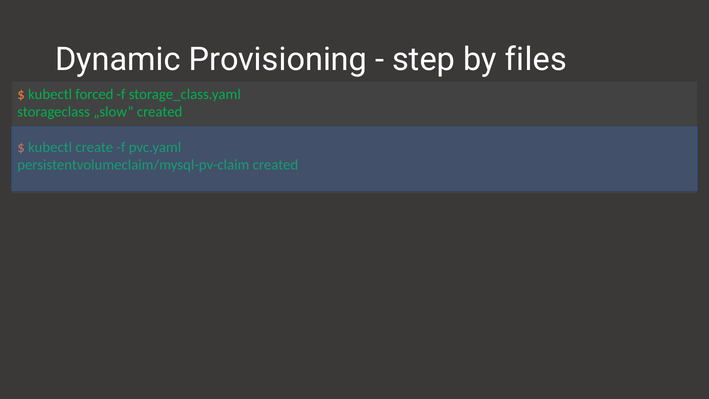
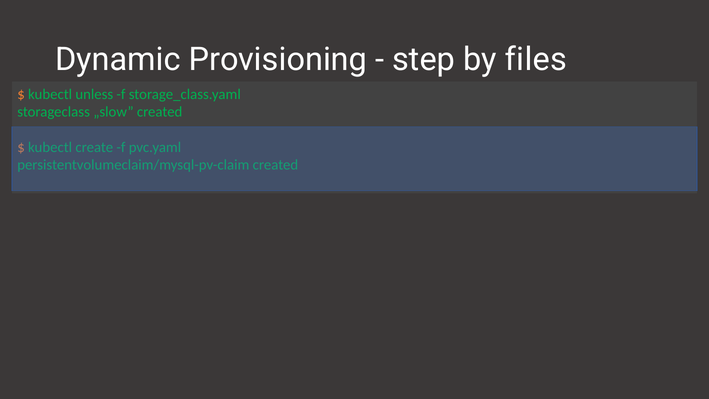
forced: forced -> unless (94, 94)
